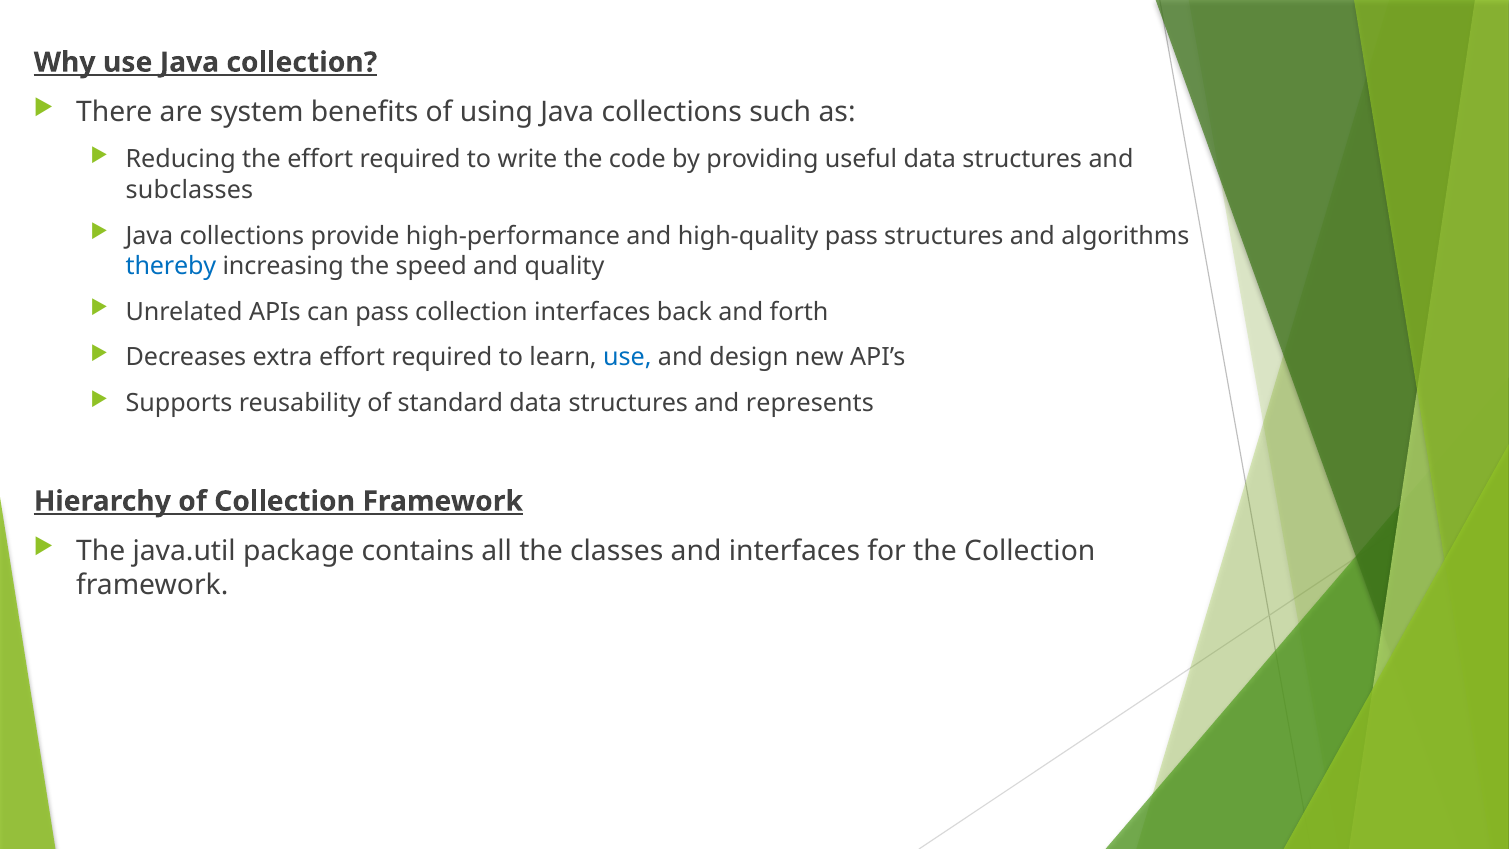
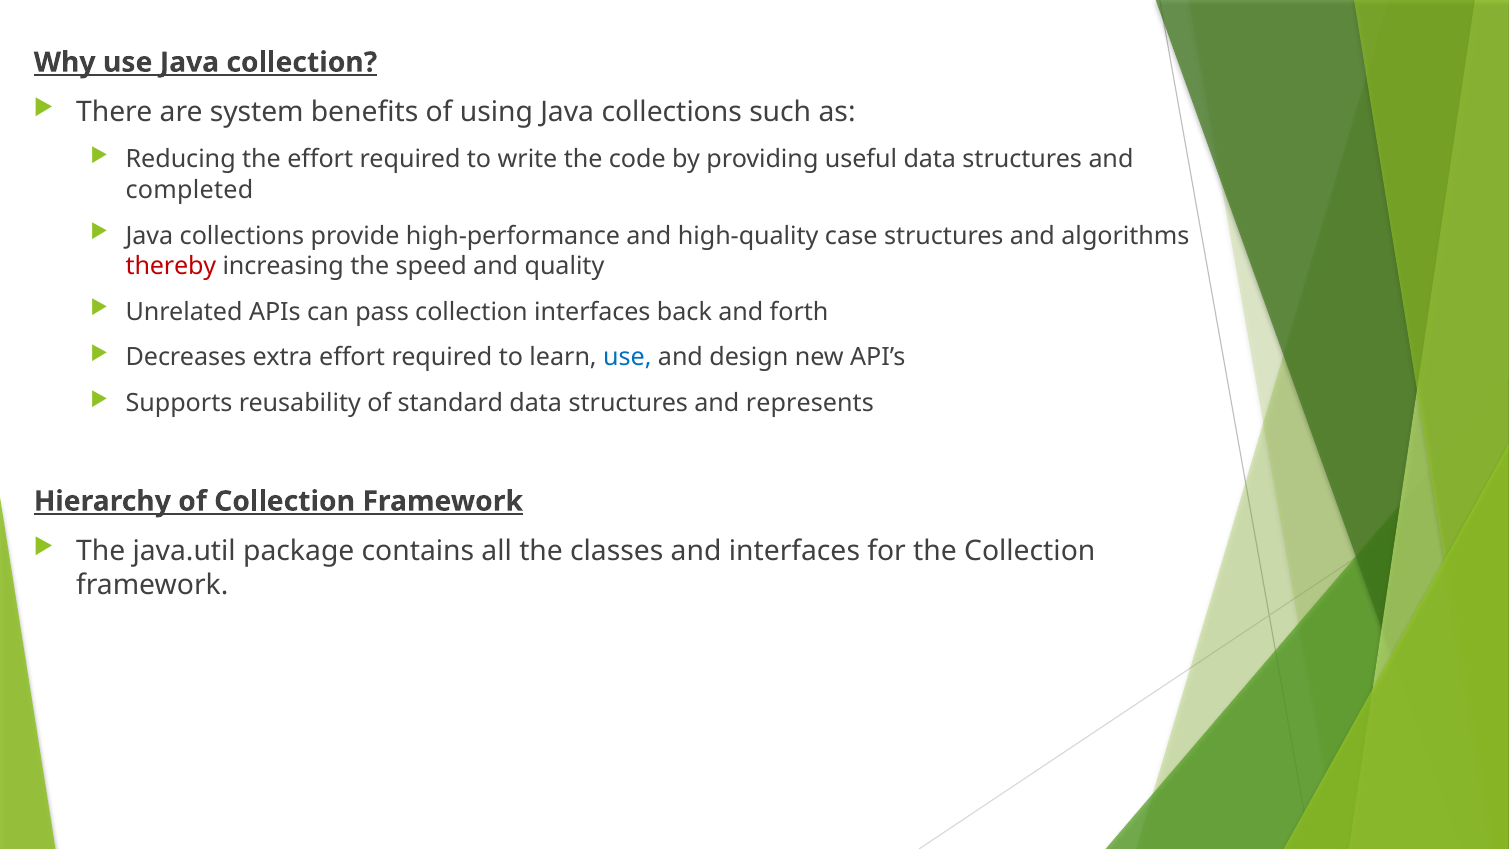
subclasses: subclasses -> completed (189, 190)
high-quality pass: pass -> case (851, 236)
thereby colour: blue -> red (171, 266)
